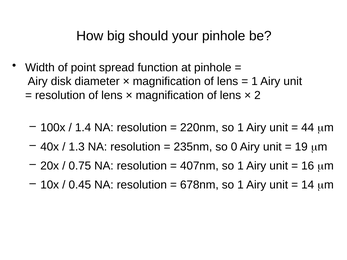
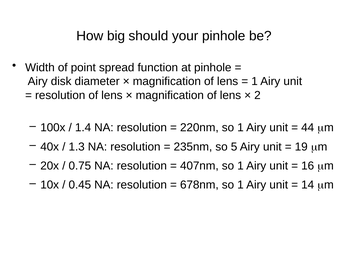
0: 0 -> 5 (234, 147)
